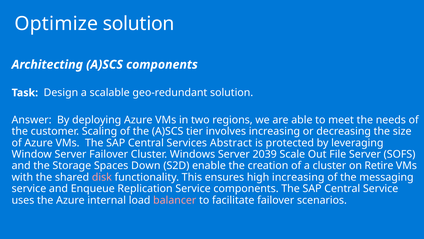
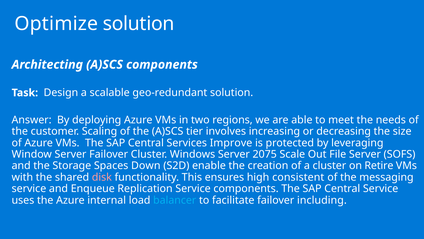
Abstract: Abstract -> Improve (231, 143)
2039: 2039 -> 2075 (265, 154)
high increasing: increasing -> consistent (298, 177)
balancer colour: pink -> light blue (175, 200)
scenarios: scenarios -> including (322, 200)
